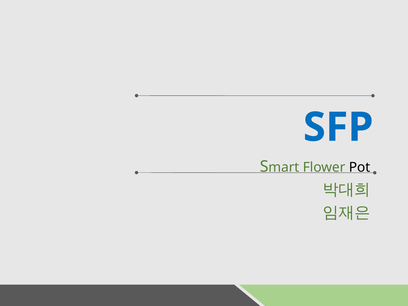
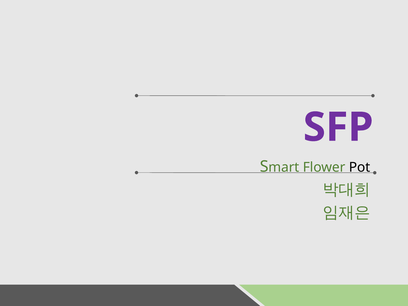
SFP colour: blue -> purple (338, 127)
